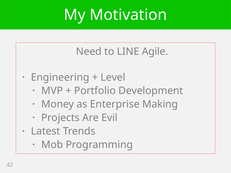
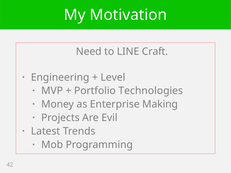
Agile: Agile -> Craft (155, 52)
Development: Development -> Technologies (151, 91)
